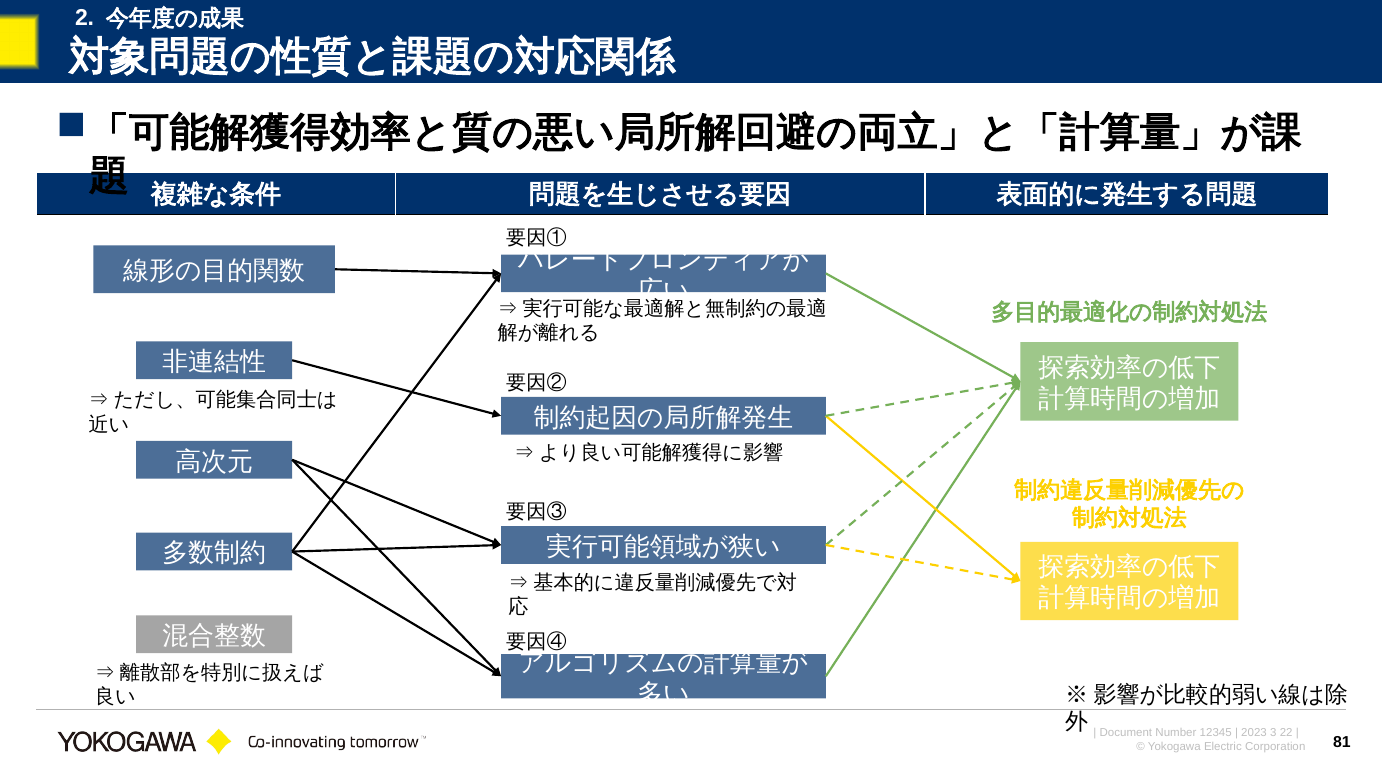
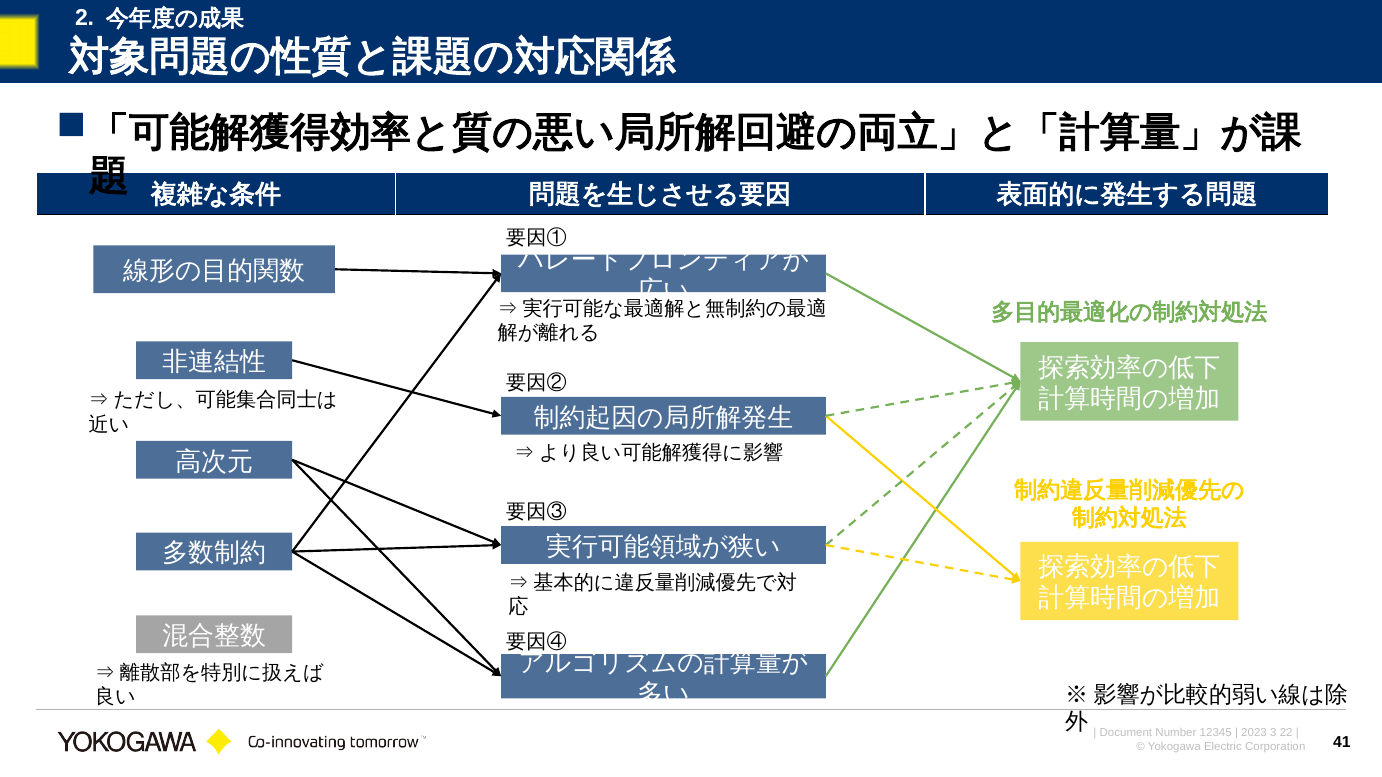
81: 81 -> 41 (1342, 742)
